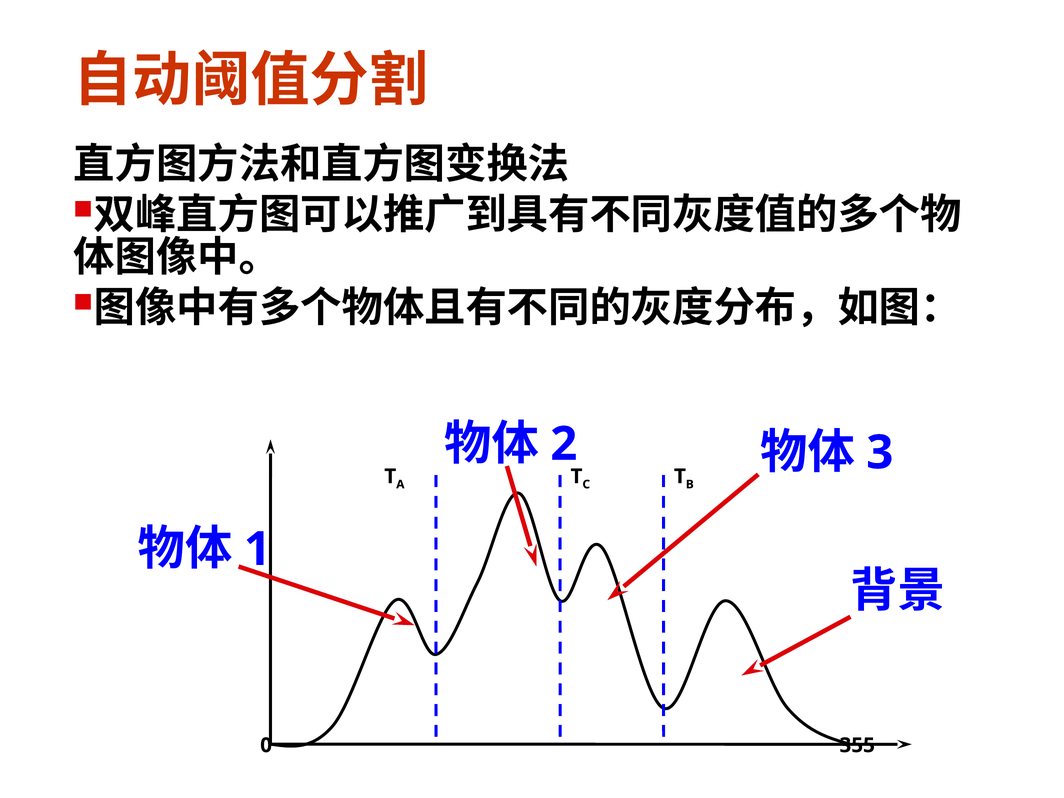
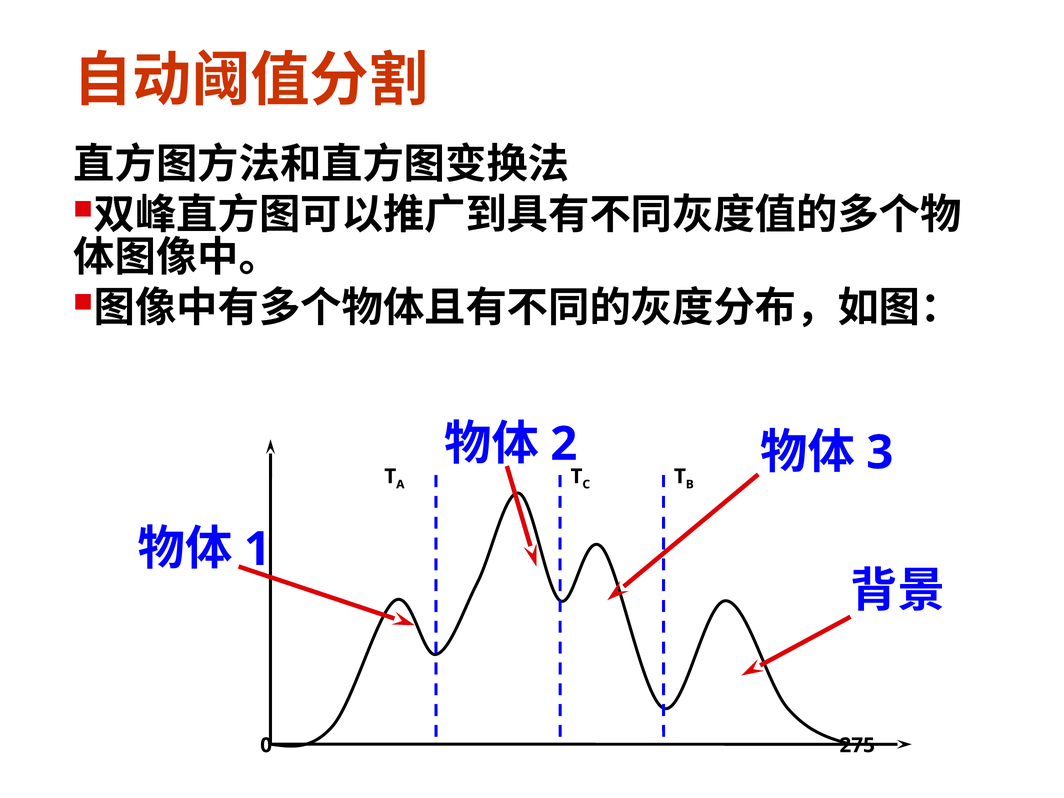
355: 355 -> 275 (857, 745)
